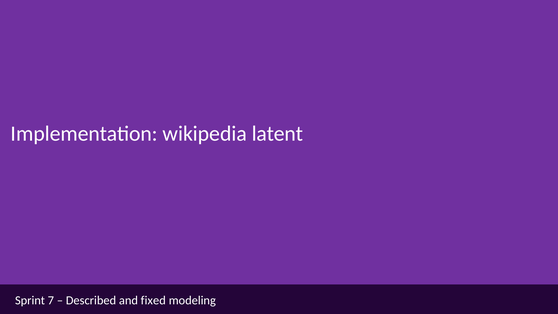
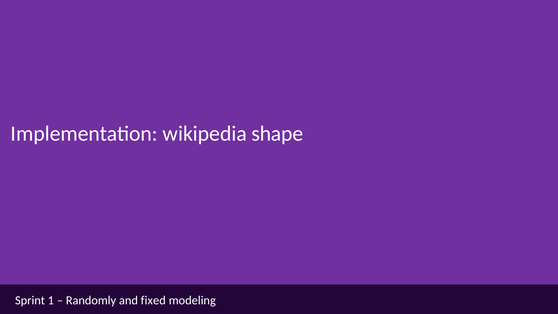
latent: latent -> shape (277, 134)
7: 7 -> 1 (51, 300)
Described: Described -> Randomly (91, 300)
